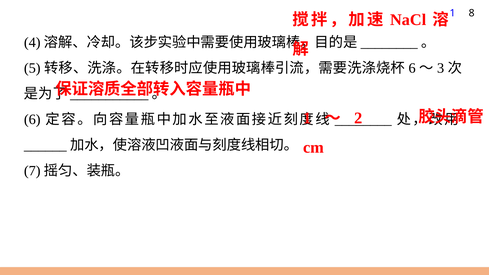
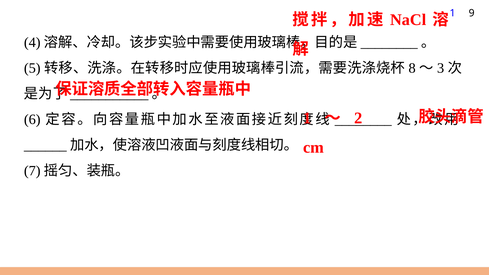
8: 8 -> 9 (472, 13)
6: 6 -> 8 (412, 68)
